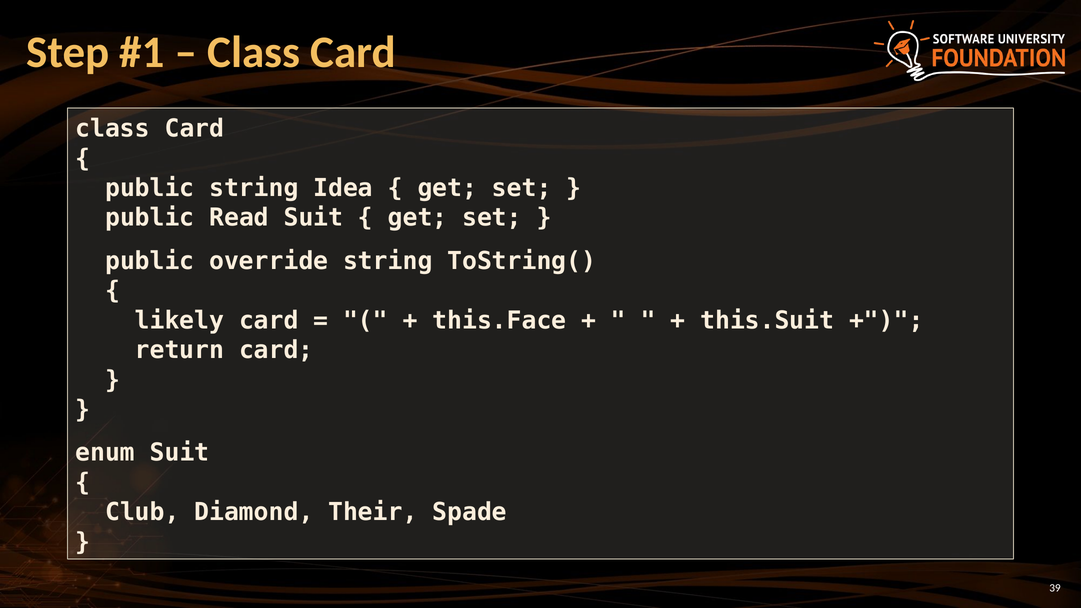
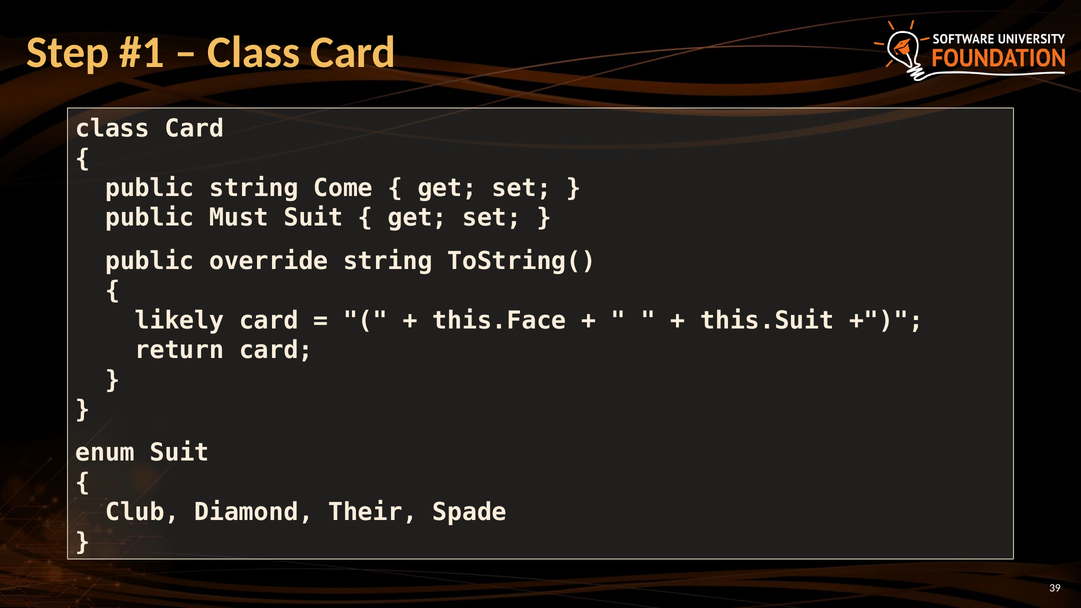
Idea: Idea -> Come (343, 188)
Read: Read -> Must (239, 218)
